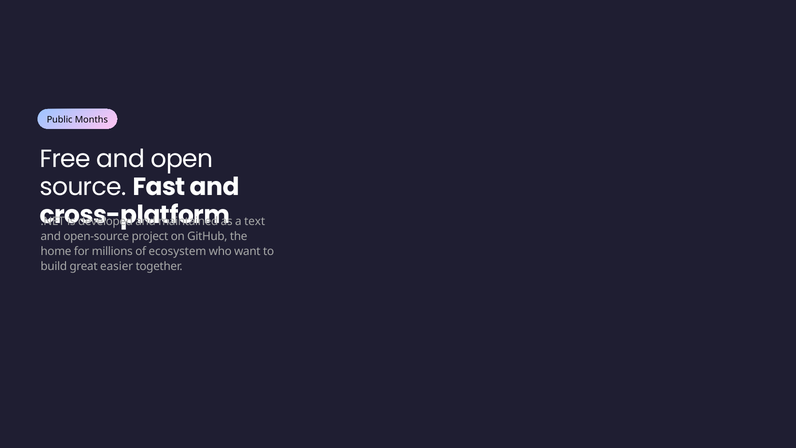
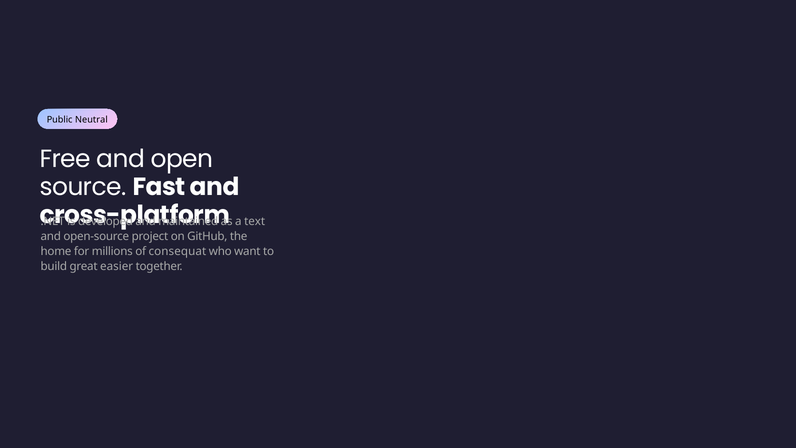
Months: Months -> Neutral (91, 119)
ecosystem: ecosystem -> consequat (177, 251)
